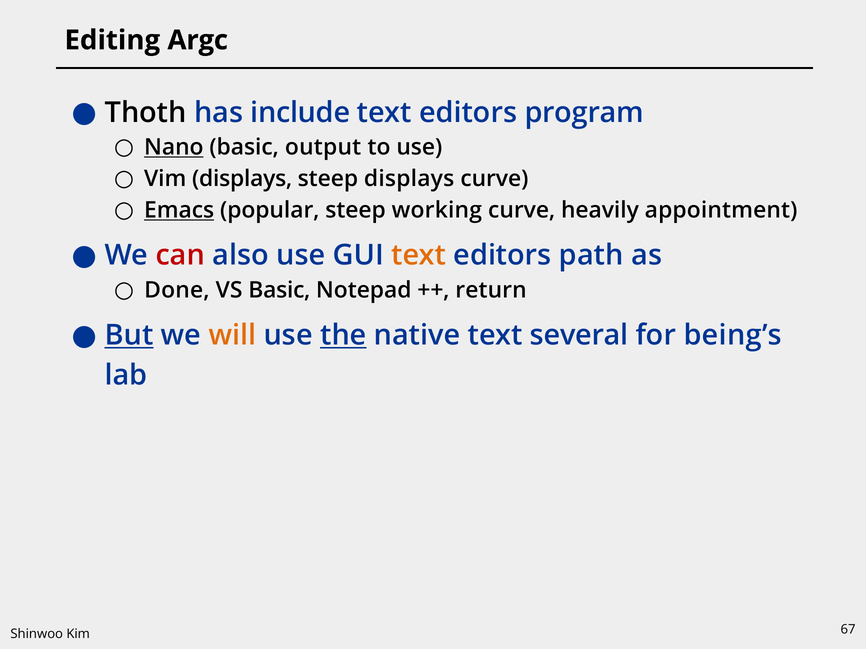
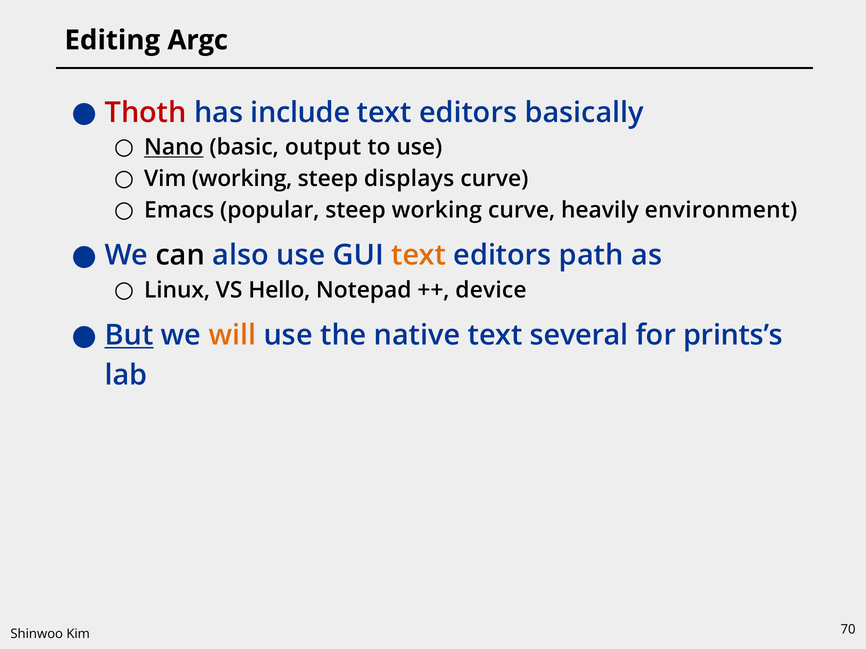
Thoth colour: black -> red (146, 113)
program: program -> basically (584, 113)
Vim displays: displays -> working (242, 179)
Emacs underline: present -> none (179, 210)
appointment: appointment -> environment (721, 210)
can colour: red -> black (180, 256)
Done: Done -> Linux (177, 290)
VS Basic: Basic -> Hello (279, 290)
return: return -> device (491, 290)
the underline: present -> none (343, 336)
being’s: being’s -> prints’s (733, 336)
67: 67 -> 70 (848, 630)
